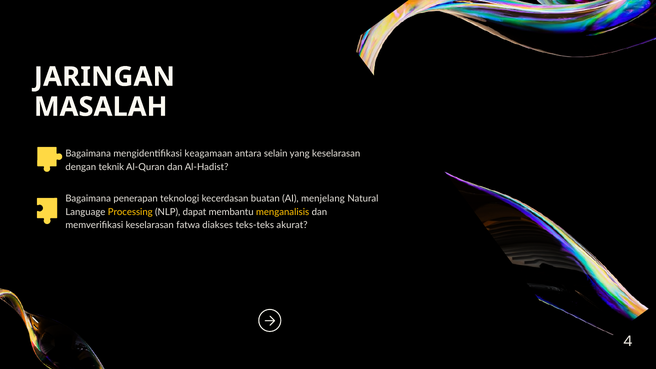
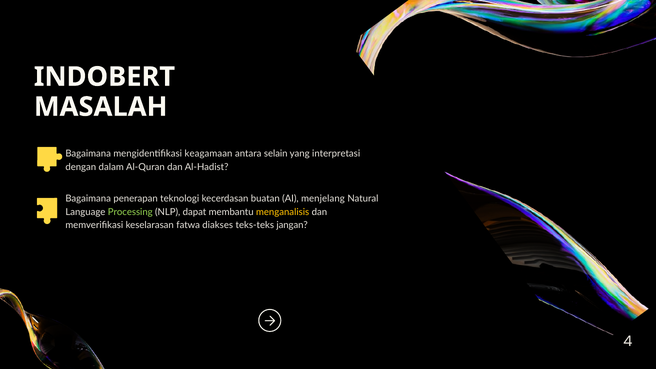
JARINGAN: JARINGAN -> INDOBERT (104, 77)
yang keselarasan: keselarasan -> interpretasi (336, 154)
teknik: teknik -> dalam (111, 167)
Processing colour: yellow -> light green (130, 212)
akurat: akurat -> jangan (292, 225)
